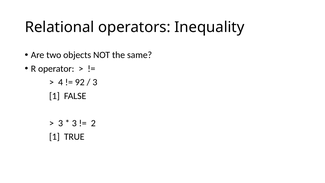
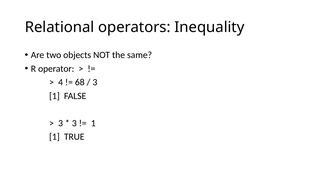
92: 92 -> 68 (80, 82)
2: 2 -> 1 (93, 123)
